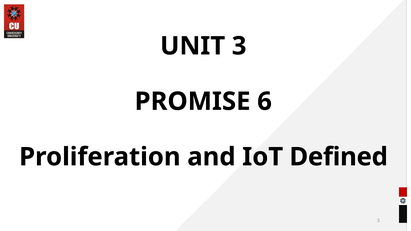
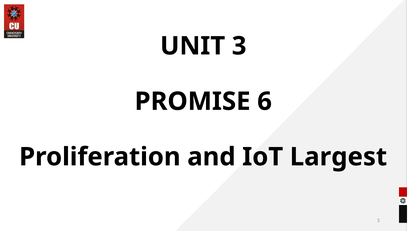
Defined: Defined -> Largest (338, 157)
